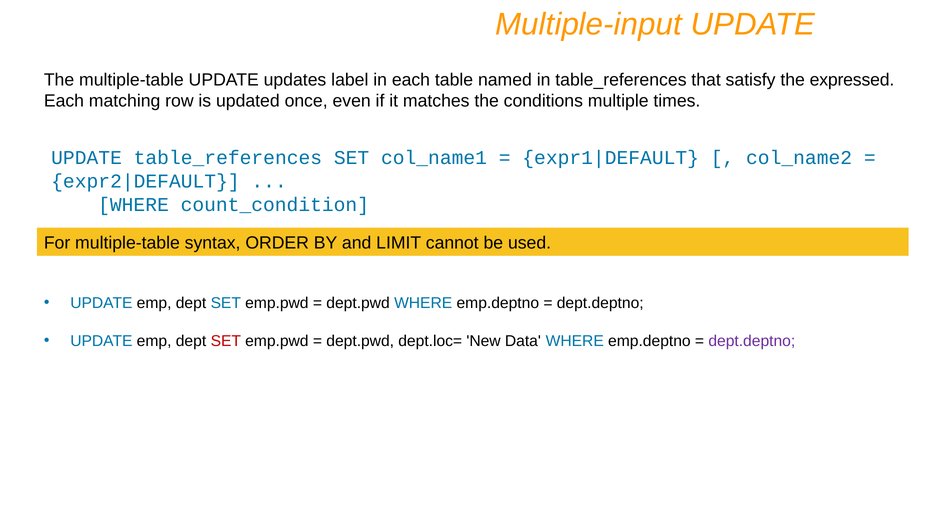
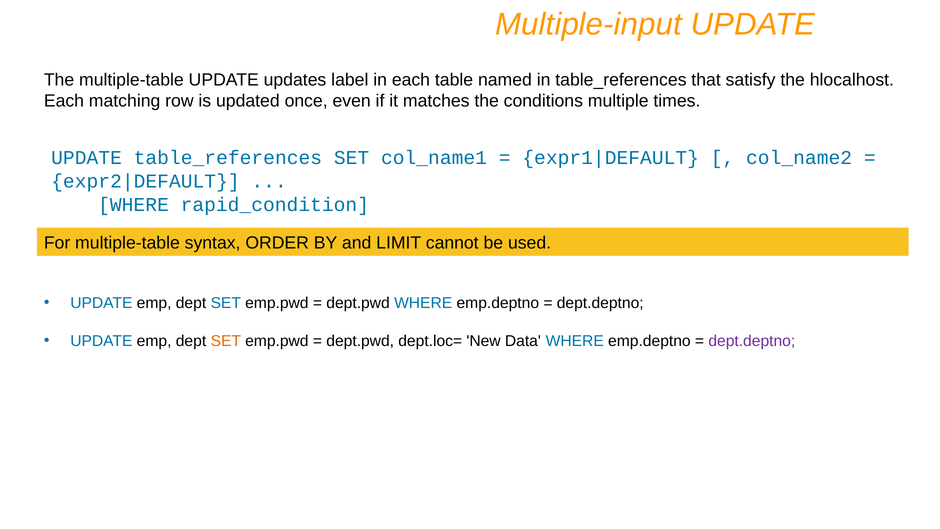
expressed: expressed -> hlocalhost (852, 80)
count_condition: count_condition -> rapid_condition (275, 205)
SET colour: red -> orange (226, 341)
